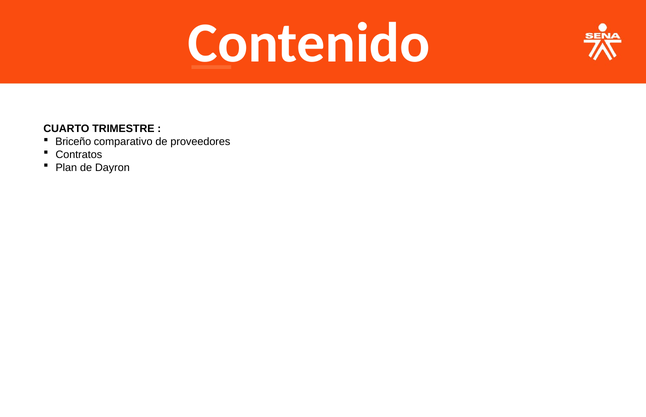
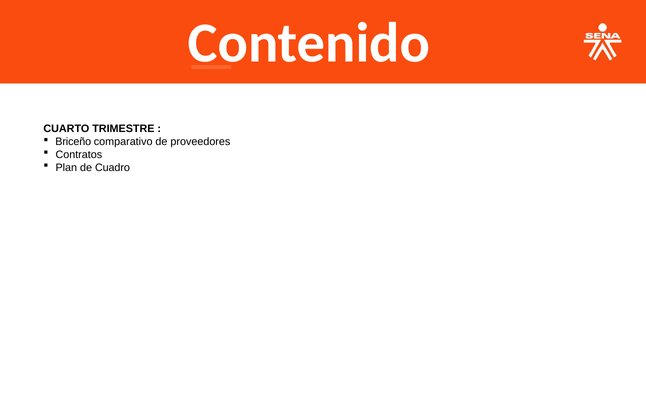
Dayron: Dayron -> Cuadro (112, 168)
